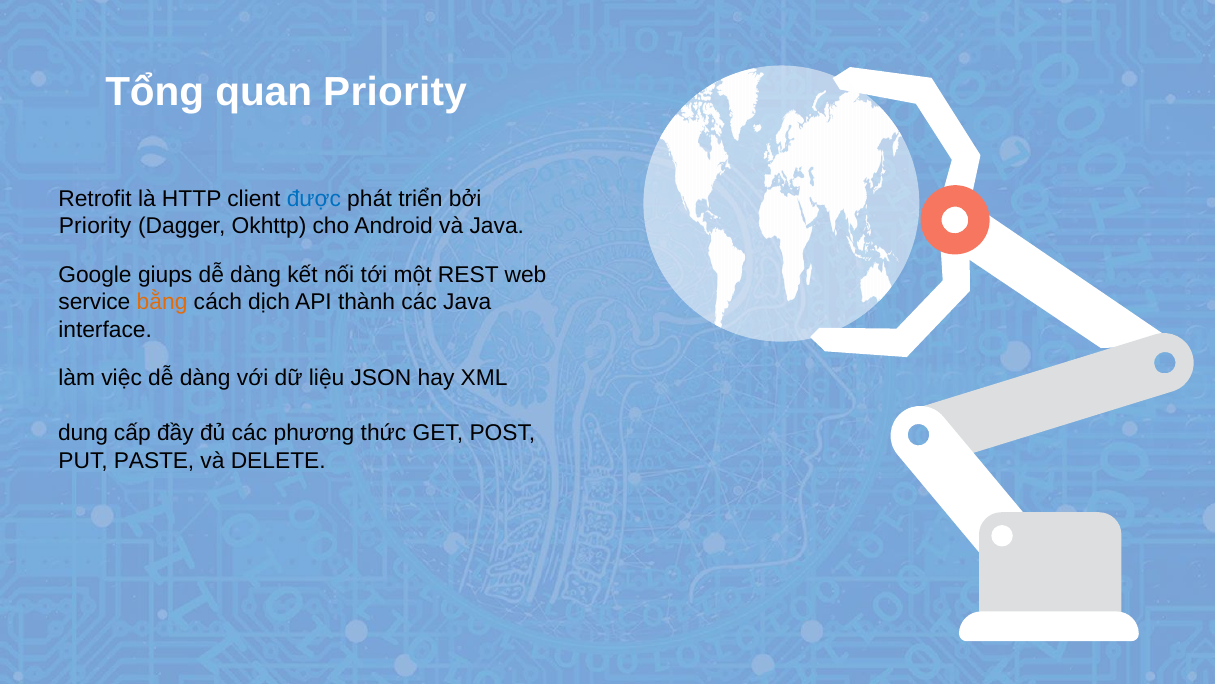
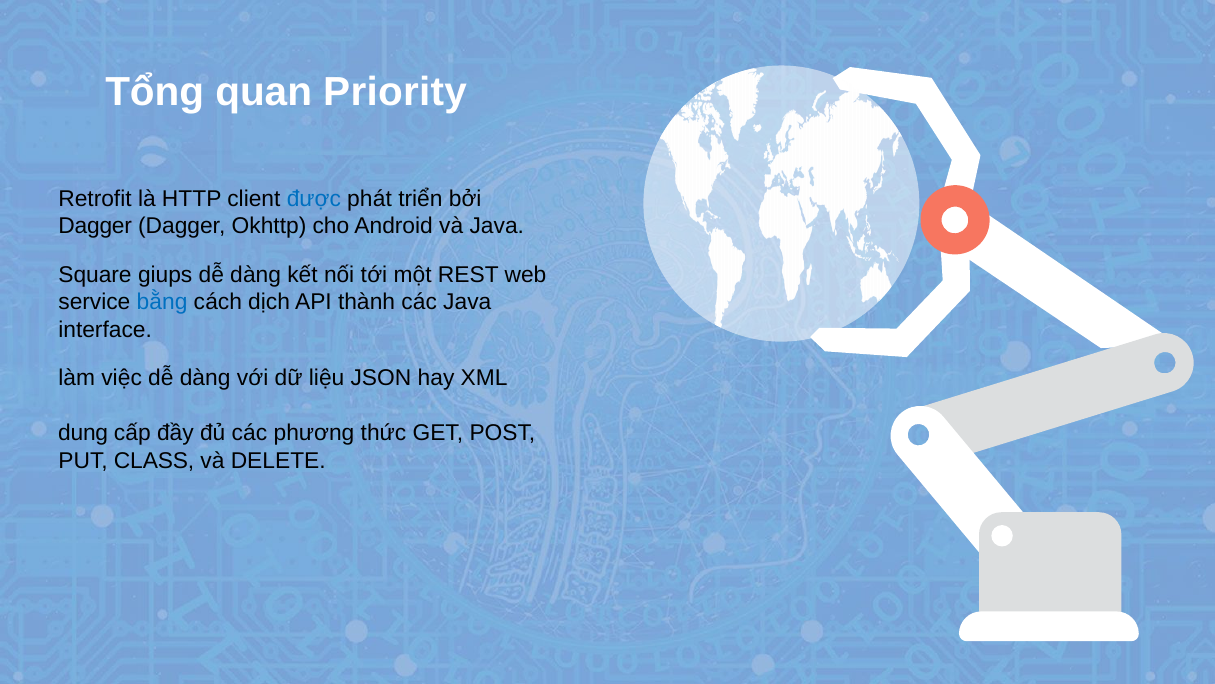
Priority: Priority -> Dagger (95, 226)
Google: Google -> Square (95, 275)
bằng colour: orange -> blue (162, 302)
PASTE: PASTE -> CLASS (154, 460)
